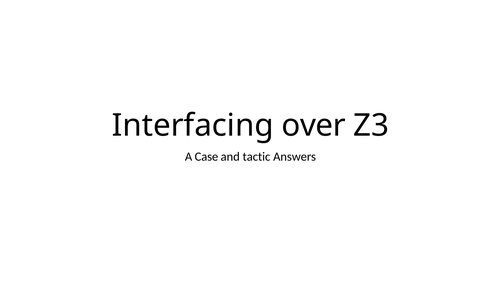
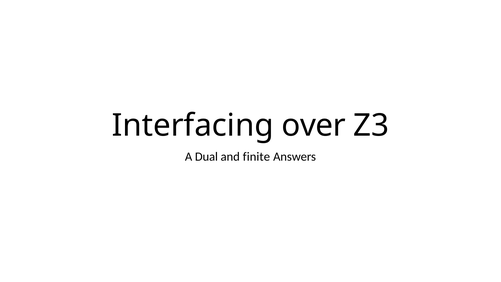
Case: Case -> Dual (206, 157)
tactic: tactic -> finite (256, 157)
